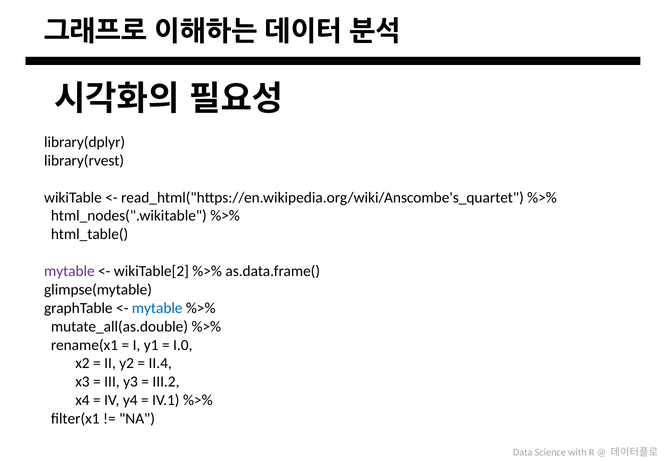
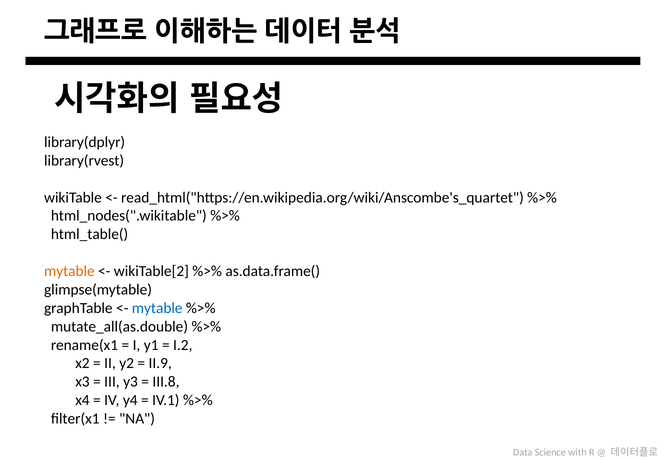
mytable colour: purple -> orange (69, 271)
I.0: I.0 -> I.2 (183, 345)
II.4: II.4 -> II.9 (160, 363)
III.2: III.2 -> III.8 (166, 382)
